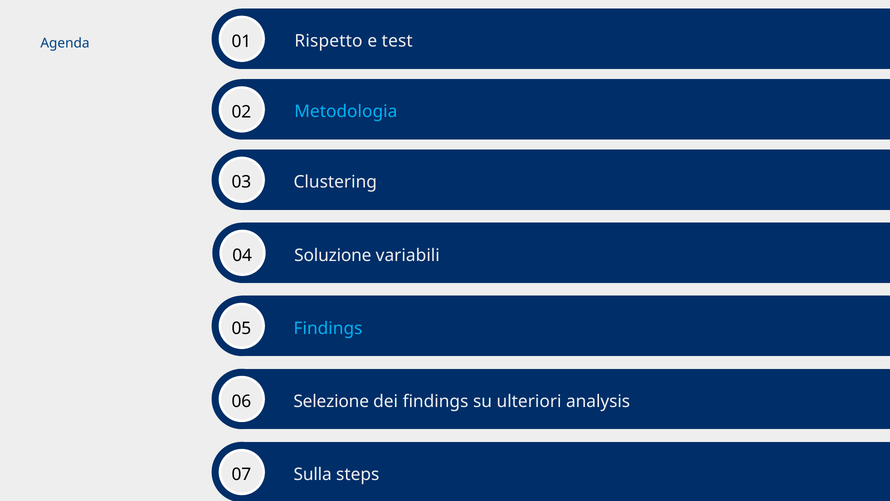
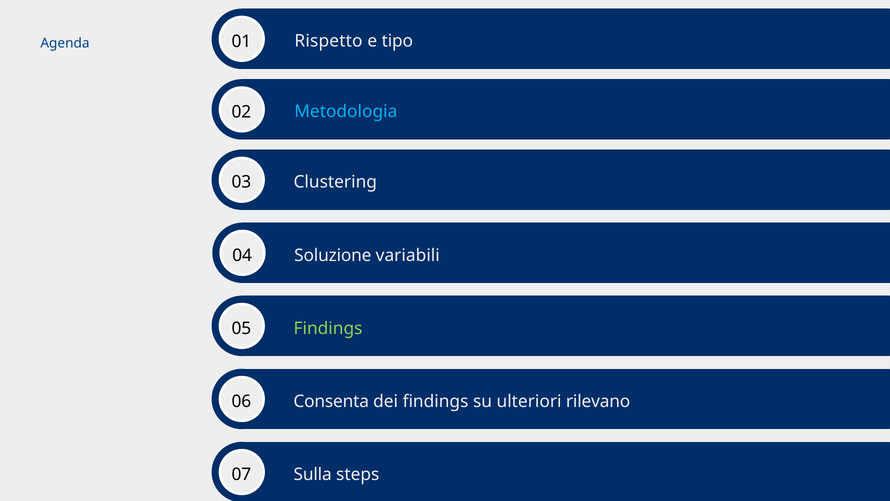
test: test -> tipo (397, 41)
Findings colour: light blue -> light green (328, 328)
Selezione: Selezione -> Consenta (331, 401)
analysis: analysis -> rilevano (598, 401)
